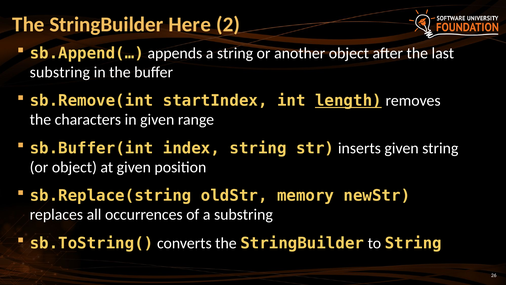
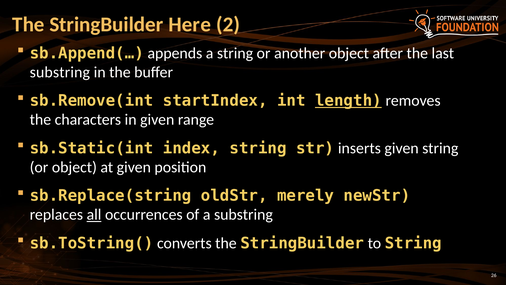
sb.Buffer(int: sb.Buffer(int -> sb.Static(int (92, 148)
memory: memory -> merely (306, 196)
all underline: none -> present (94, 215)
